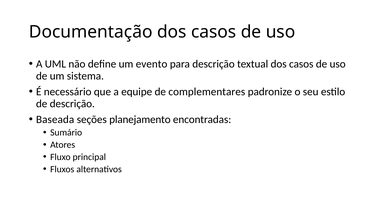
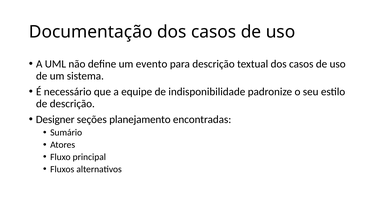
complementares: complementares -> indisponibilidade (207, 92)
Baseada: Baseada -> Designer (55, 120)
